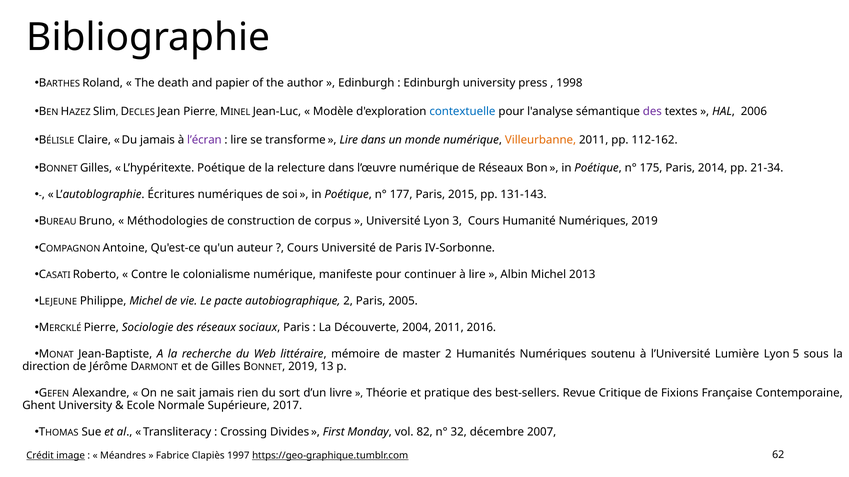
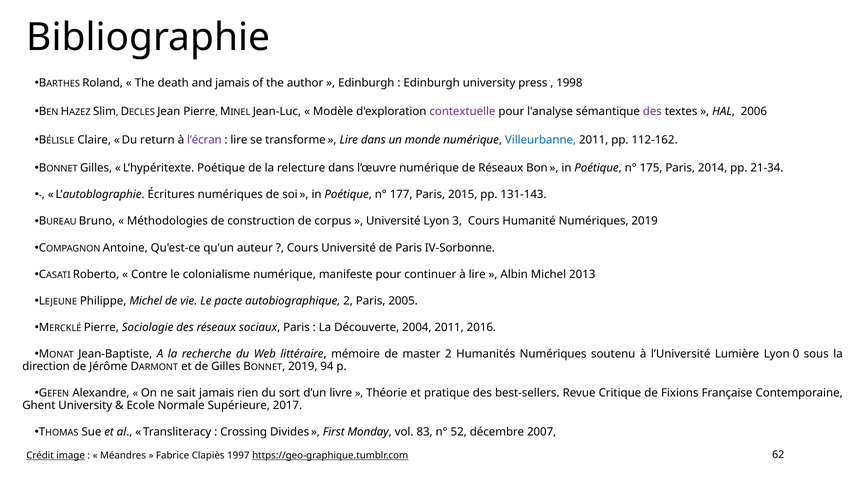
and papier: papier -> jamais (232, 83)
contextuelle colour: blue -> purple (462, 112)
Du jamais: jamais -> return (157, 140)
Villeurbanne colour: orange -> blue (541, 140)
5: 5 -> 0 (796, 354)
13: 13 -> 94 (327, 367)
82: 82 -> 83 (425, 432)
32: 32 -> 52 (459, 432)
